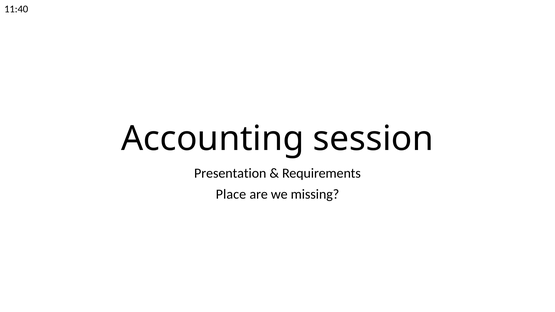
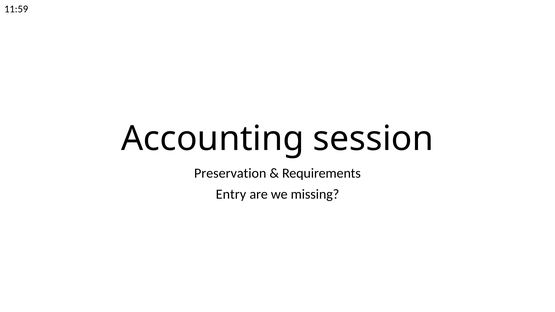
11:40: 11:40 -> 11:59 (16, 9)
Presentation: Presentation -> Preservation (230, 173)
Place: Place -> Entry (231, 194)
